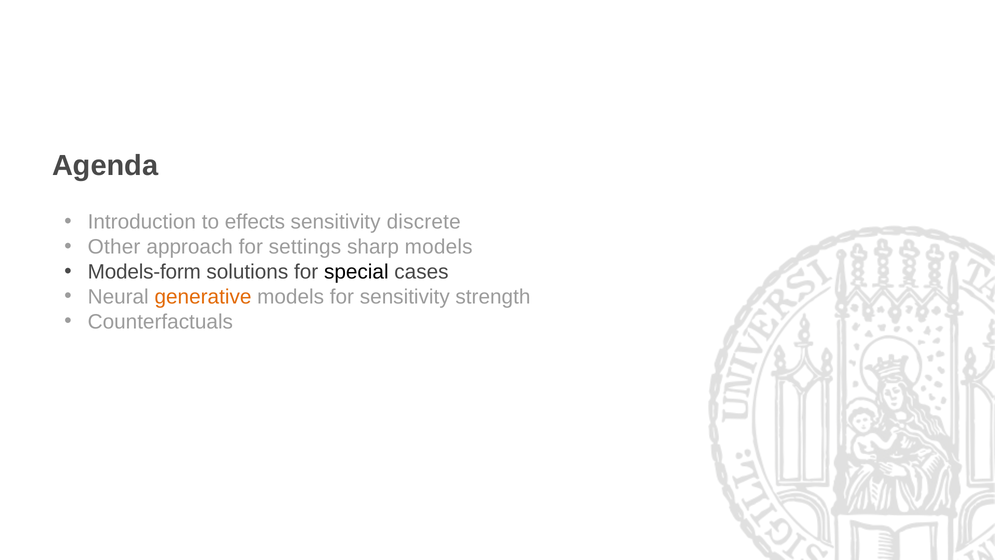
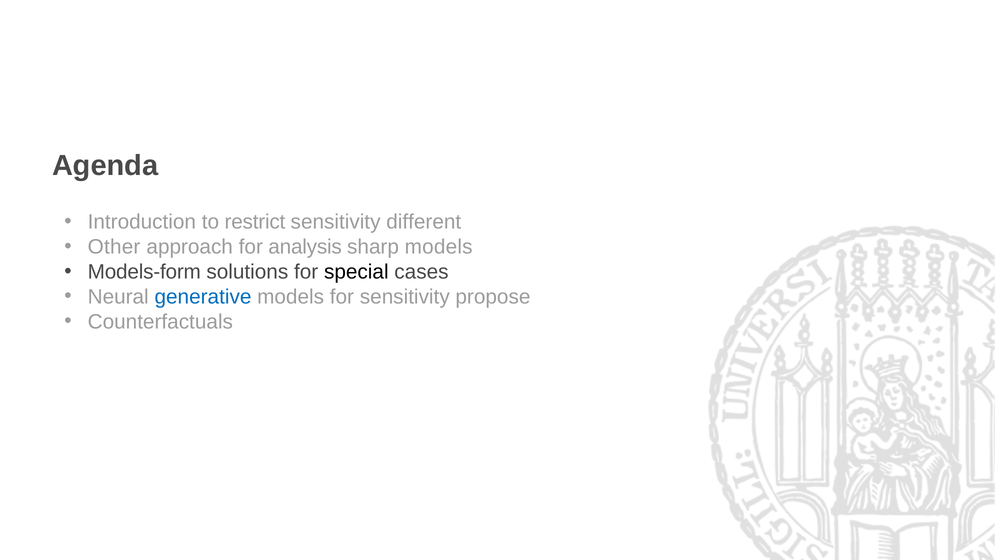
effects: effects -> restrict (255, 222)
discrete: discrete -> different (424, 222)
settings: settings -> analysis (305, 247)
generative colour: orange -> blue (203, 297)
strength: strength -> propose (493, 297)
